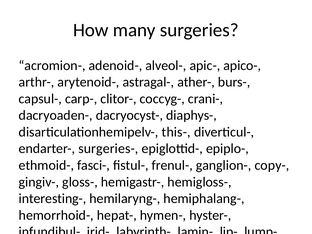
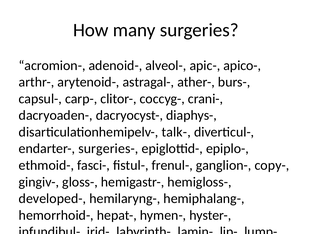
this-: this- -> talk- (176, 132)
interesting-: interesting- -> developed- (52, 199)
